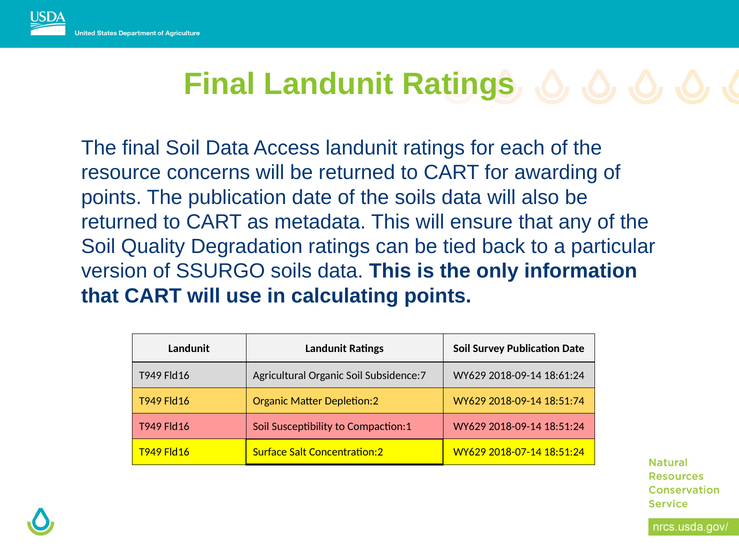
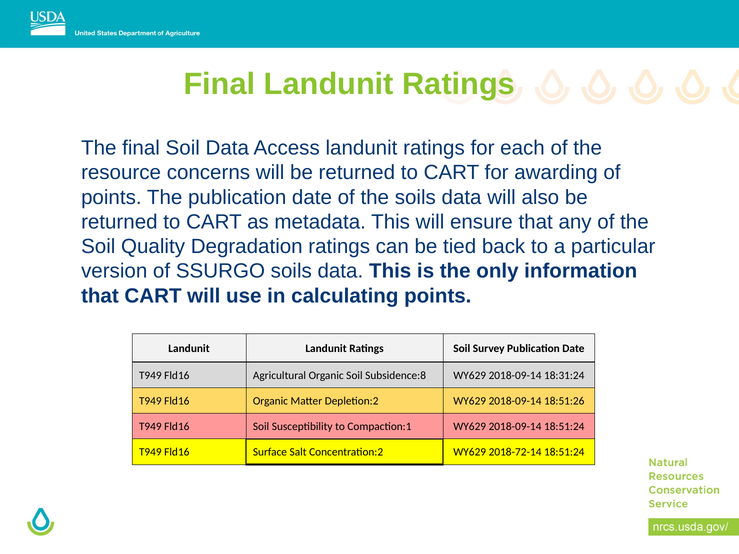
Subsidence:7: Subsidence:7 -> Subsidence:8 (396, 376)
18:61:24: 18:61:24 -> 18:31:24 (564, 376)
18:51:74: 18:51:74 -> 18:51:26 (564, 401)
2018-07-14: 2018-07-14 -> 2018-72-14 (515, 452)
